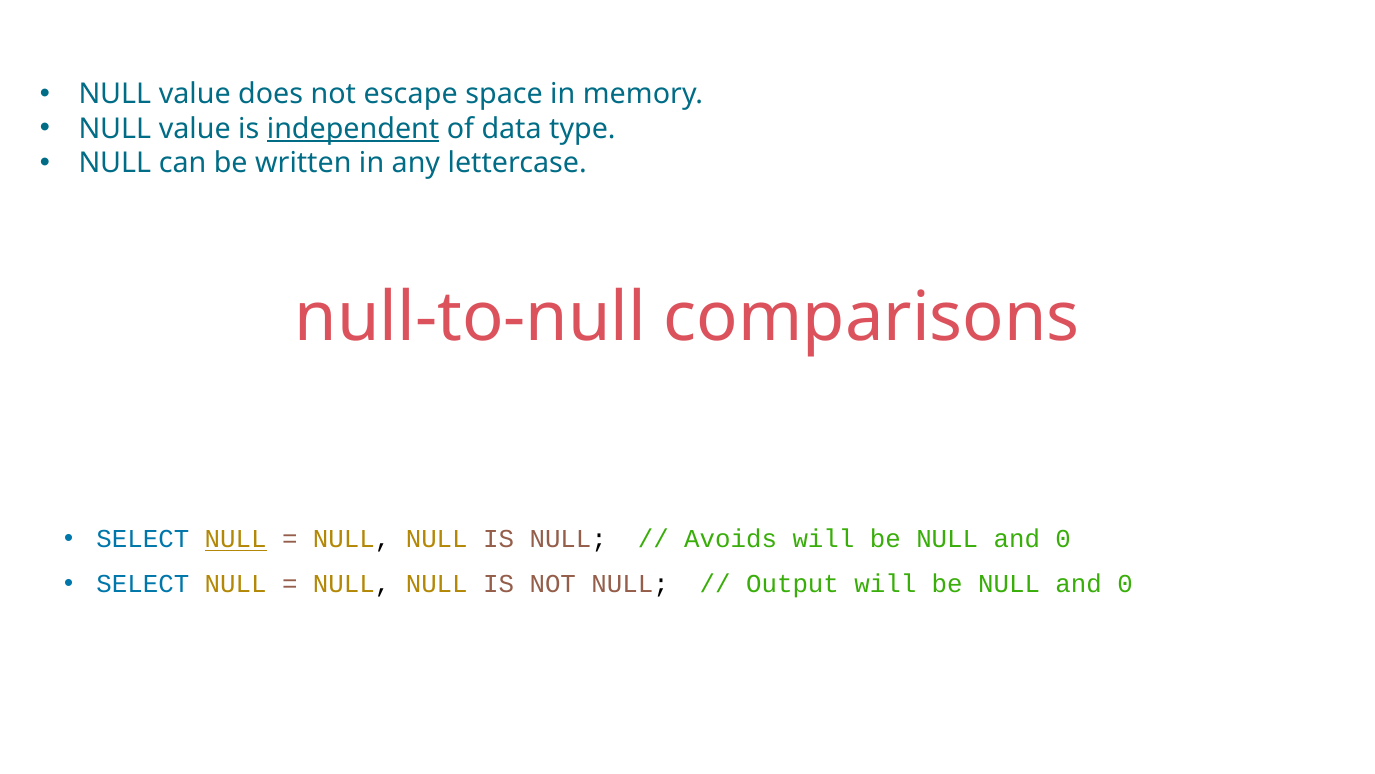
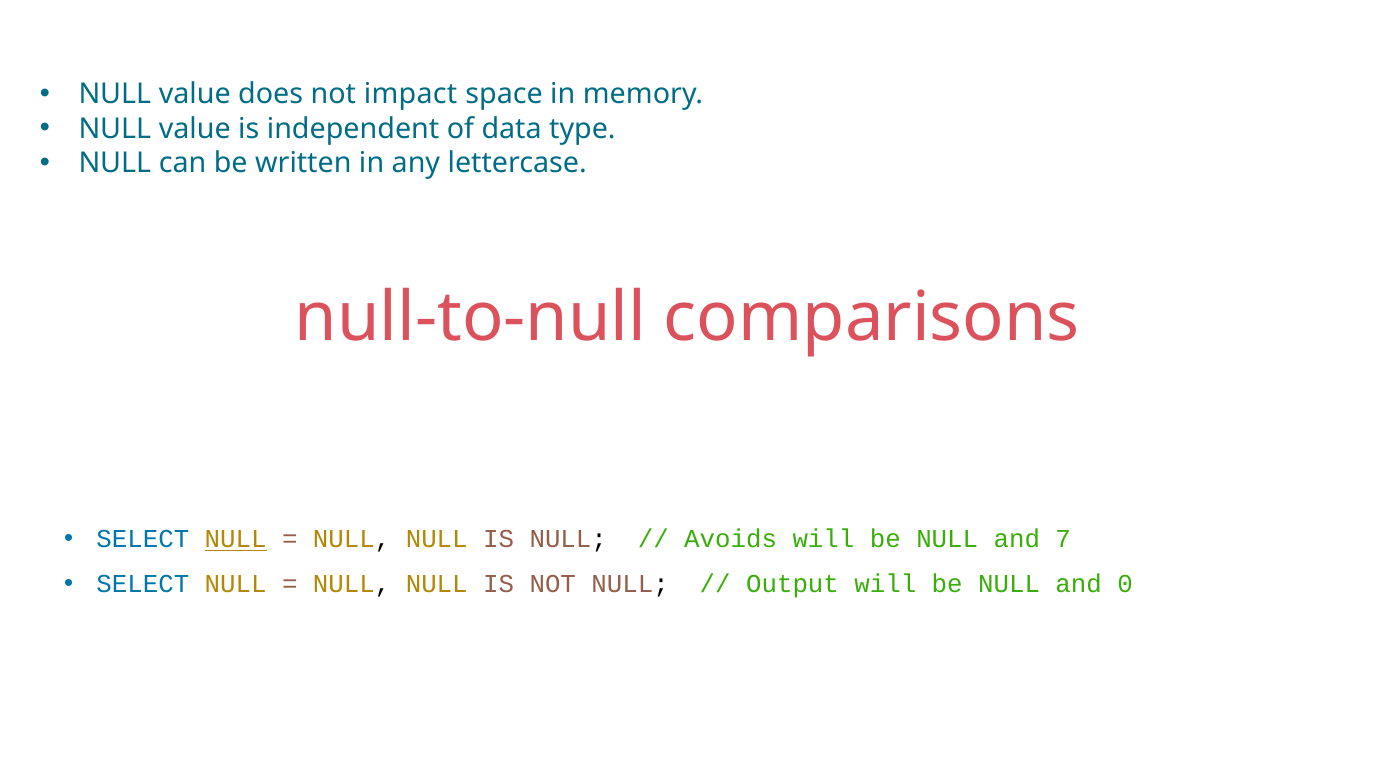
escape: escape -> impact (411, 94)
independent underline: present -> none (353, 129)
0: 0 -> 7 (1063, 539)
